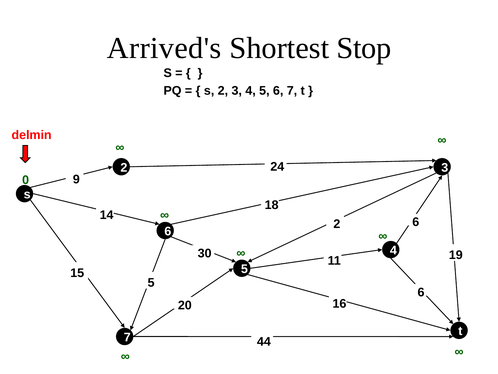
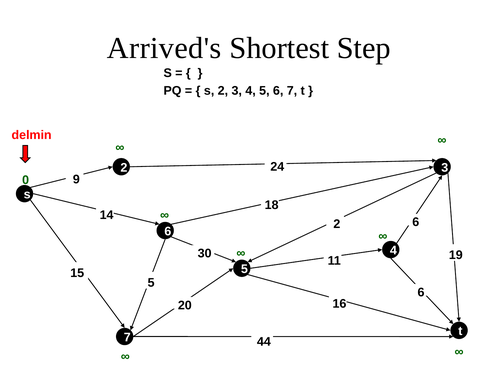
Stop: Stop -> Step (364, 48)
